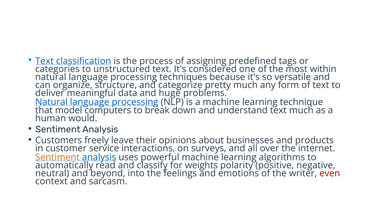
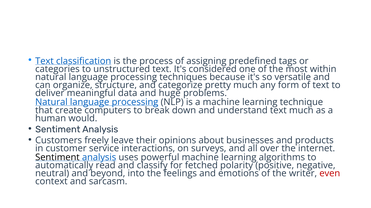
model: model -> create (69, 111)
Sentiment colour: orange -> black (57, 158)
weights: weights -> fetched (201, 166)
